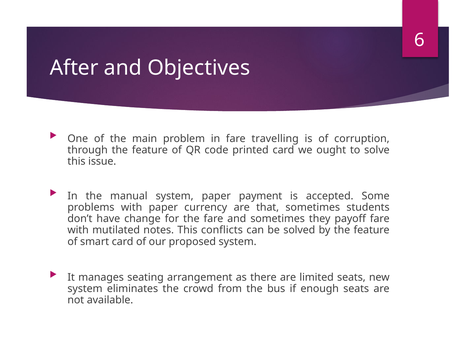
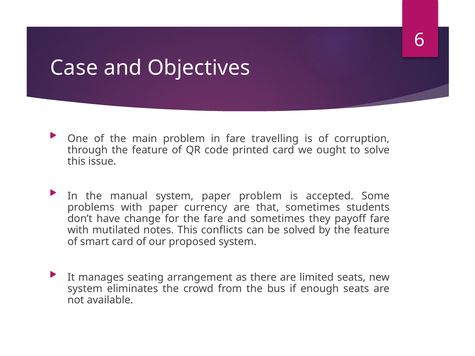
After: After -> Case (74, 68)
paper payment: payment -> problem (260, 196)
